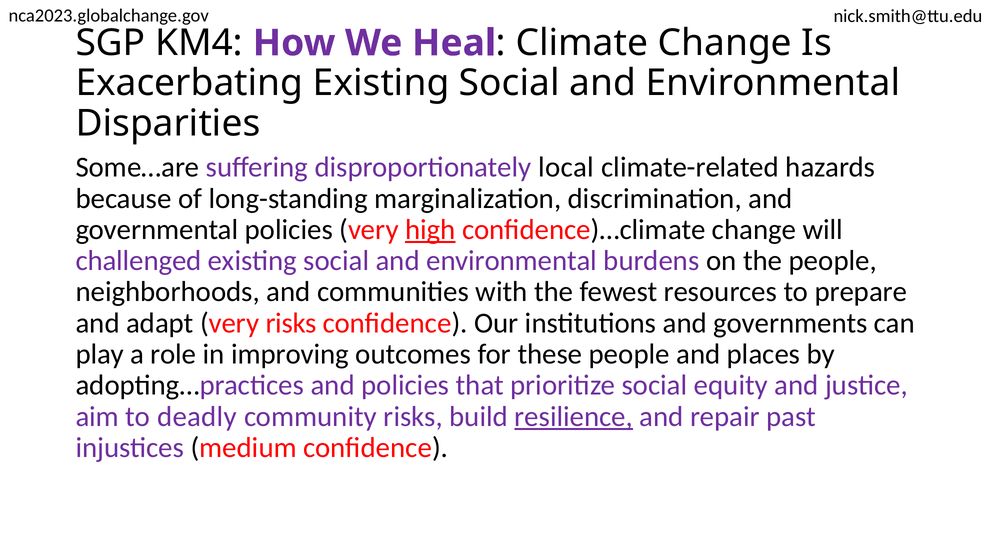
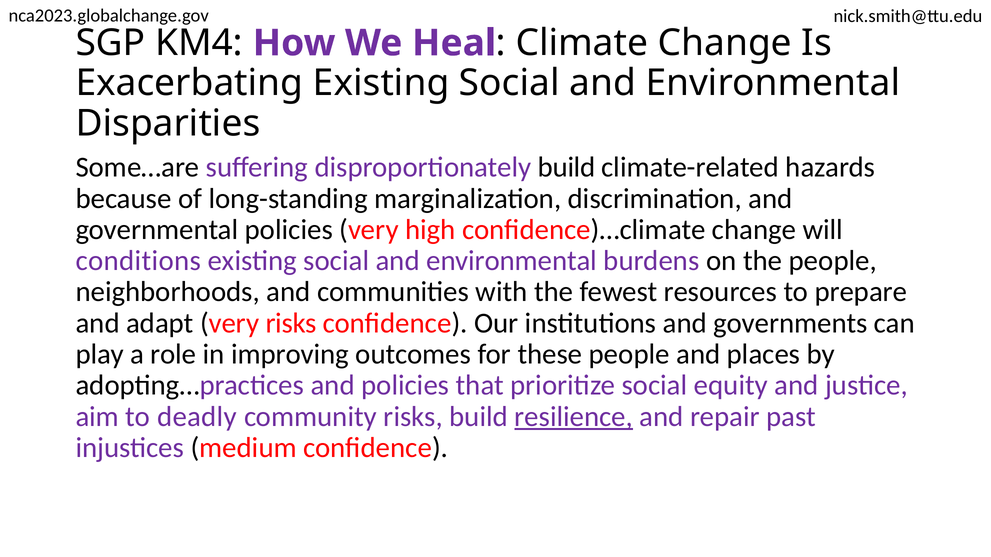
disproportionately local: local -> build (567, 167)
high underline: present -> none (430, 230)
challenged: challenged -> conditions (138, 261)
